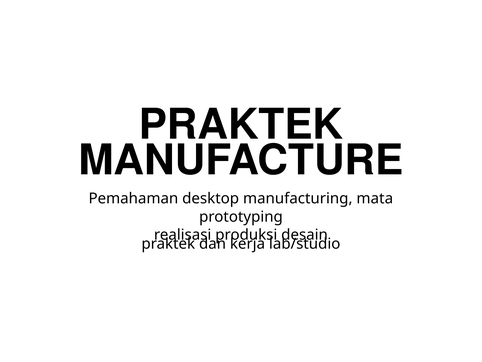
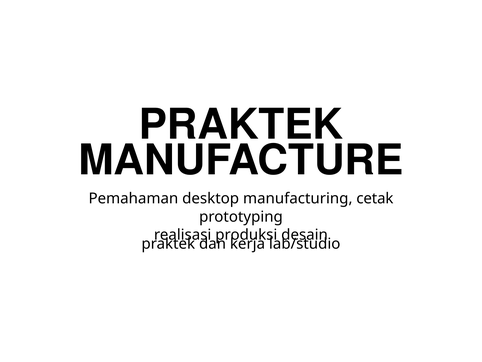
mata: mata -> cetak (375, 198)
